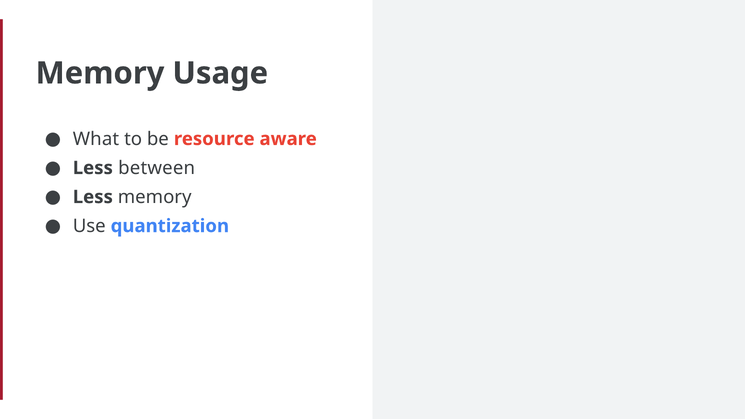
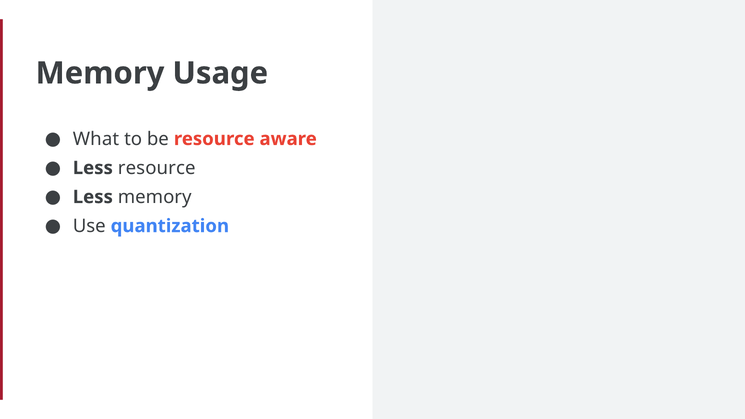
Less between: between -> resource (157, 168)
